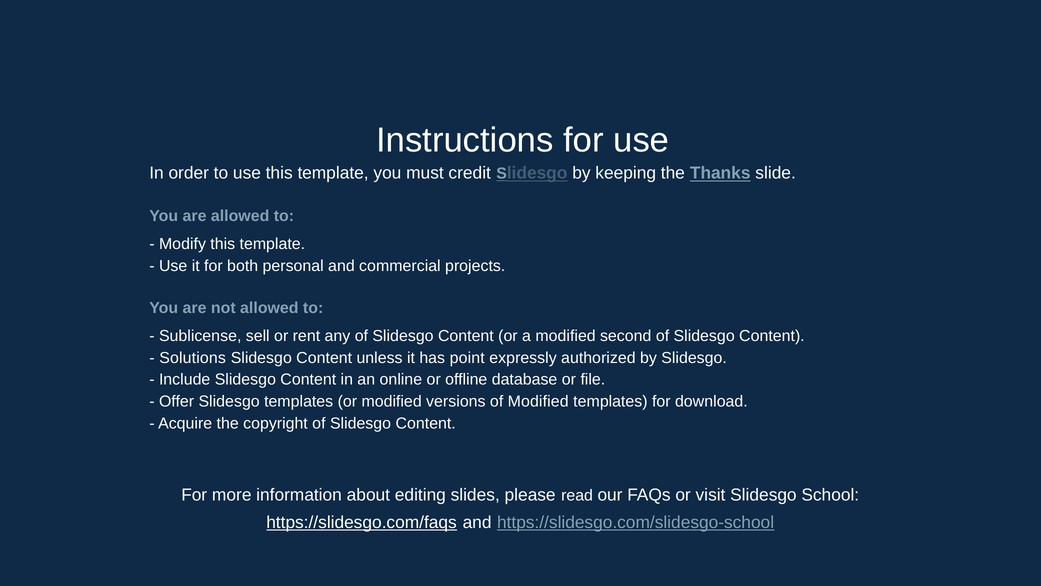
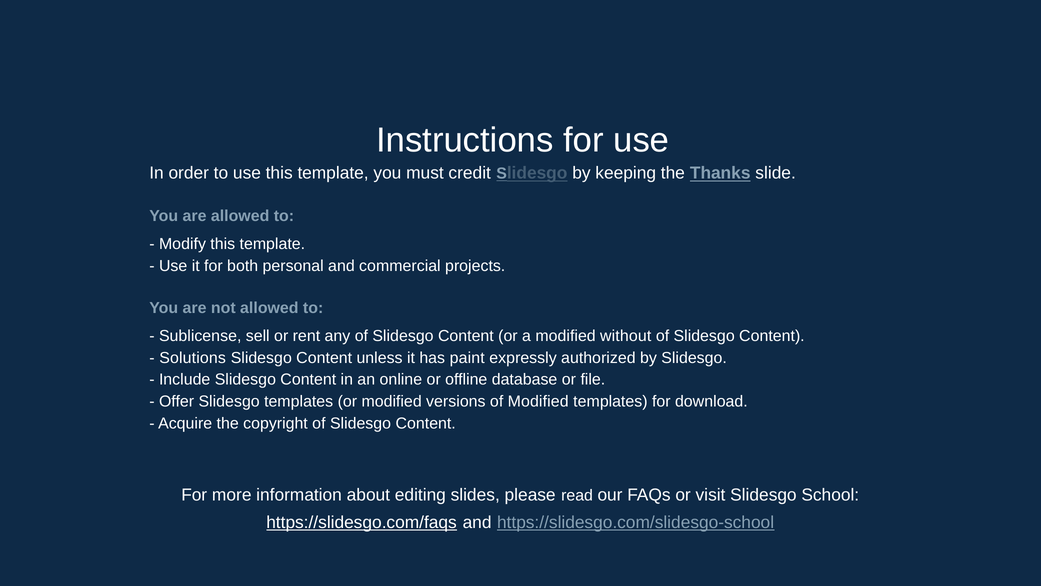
second: second -> without (626, 336)
point: point -> paint (467, 358)
